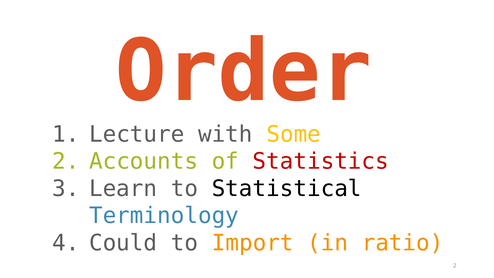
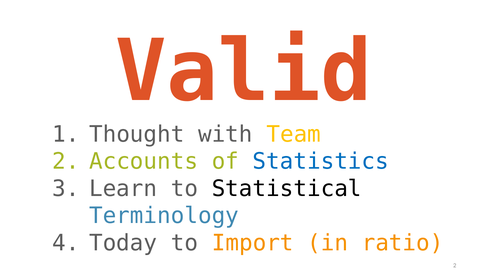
Order: Order -> Valid (244, 72)
Lecture: Lecture -> Thought (137, 134)
Some: Some -> Team (294, 134)
Statistics colour: red -> blue (321, 161)
Could: Could -> Today (123, 243)
